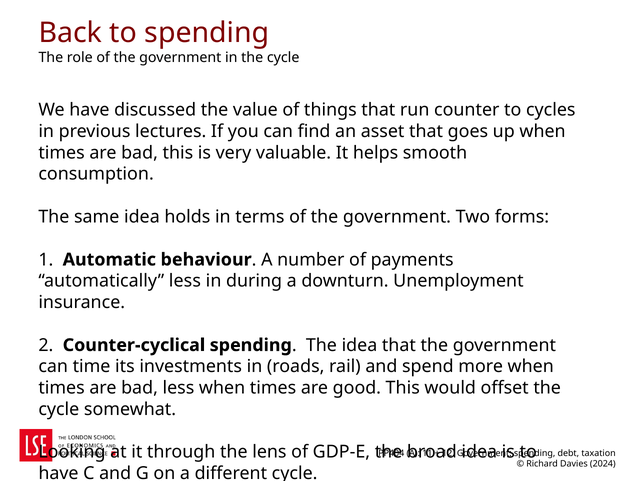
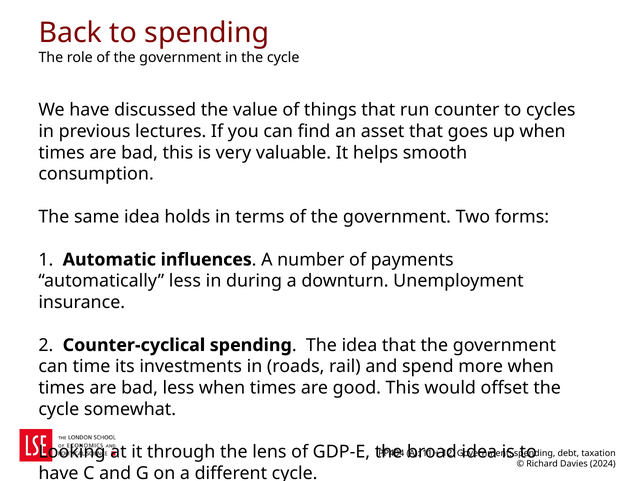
behaviour: behaviour -> influences (206, 260)
